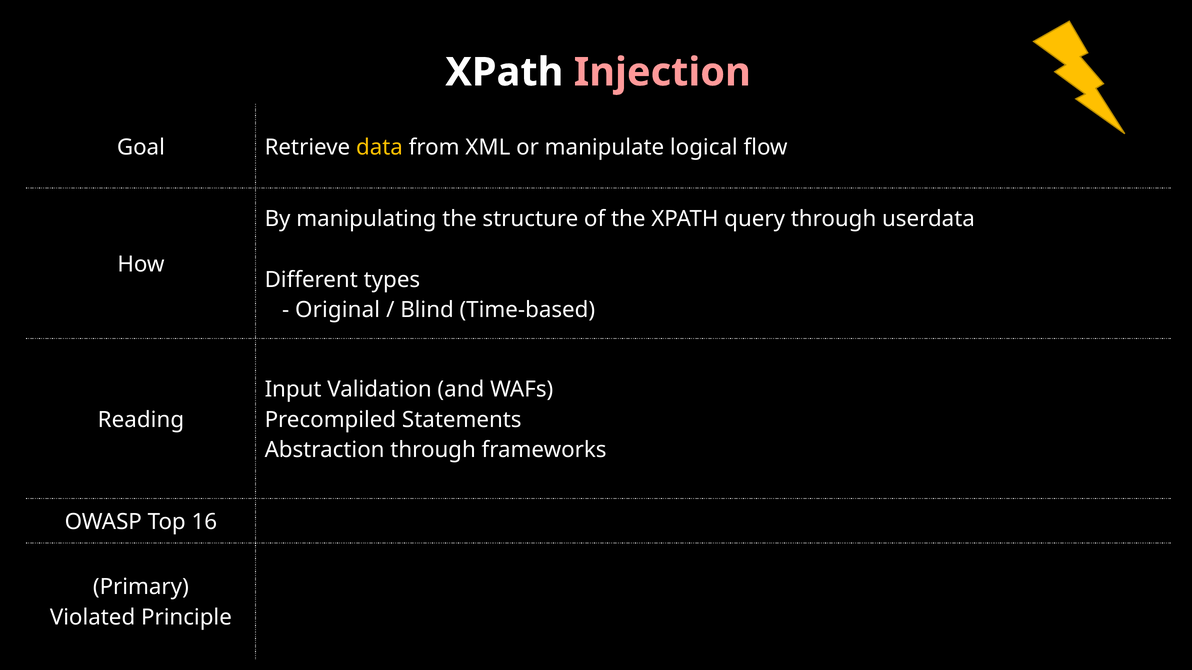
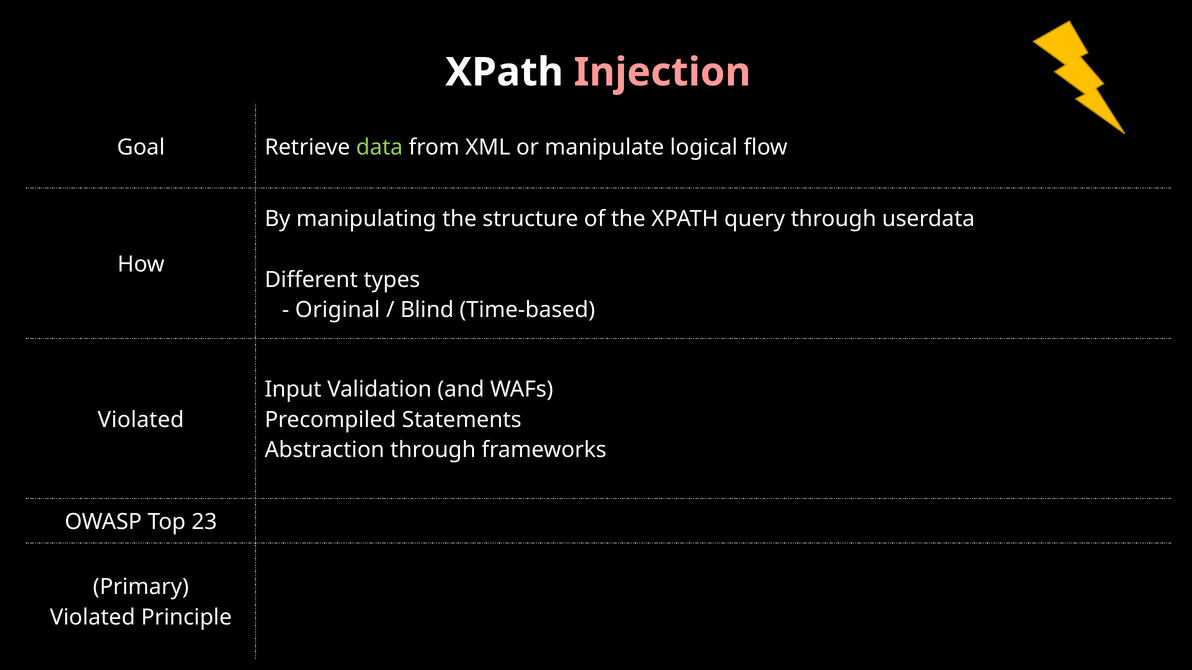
data colour: yellow -> light green (379, 147)
Reading: Reading -> Violated (141, 420)
16: 16 -> 23 (204, 522)
